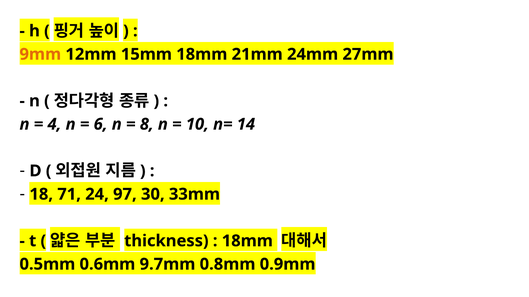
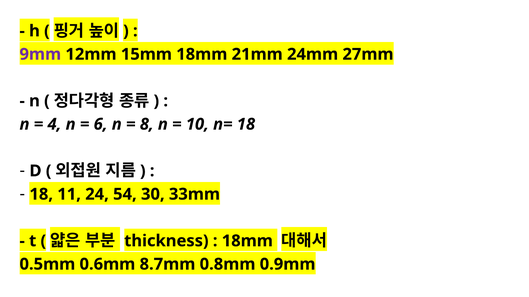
9mm colour: orange -> purple (40, 54)
n= 14: 14 -> 18 (246, 124)
71: 71 -> 11 (69, 195)
97: 97 -> 54 (125, 195)
9.7mm: 9.7mm -> 8.7mm (167, 265)
